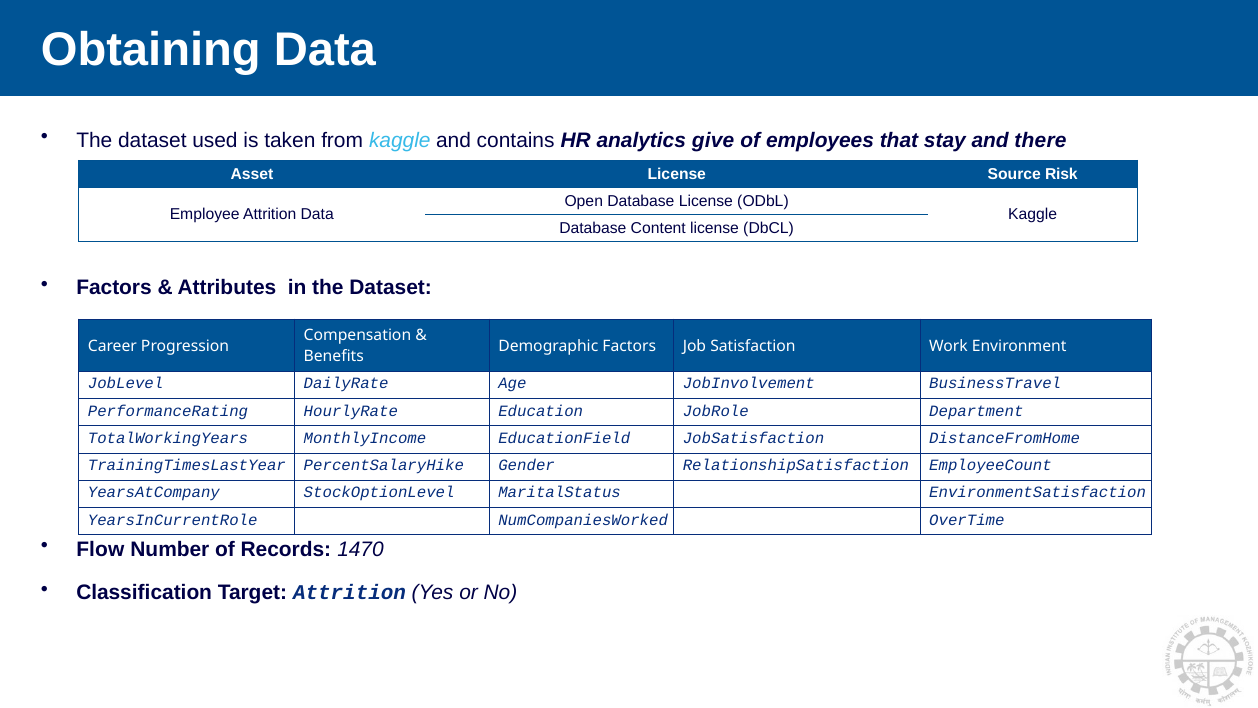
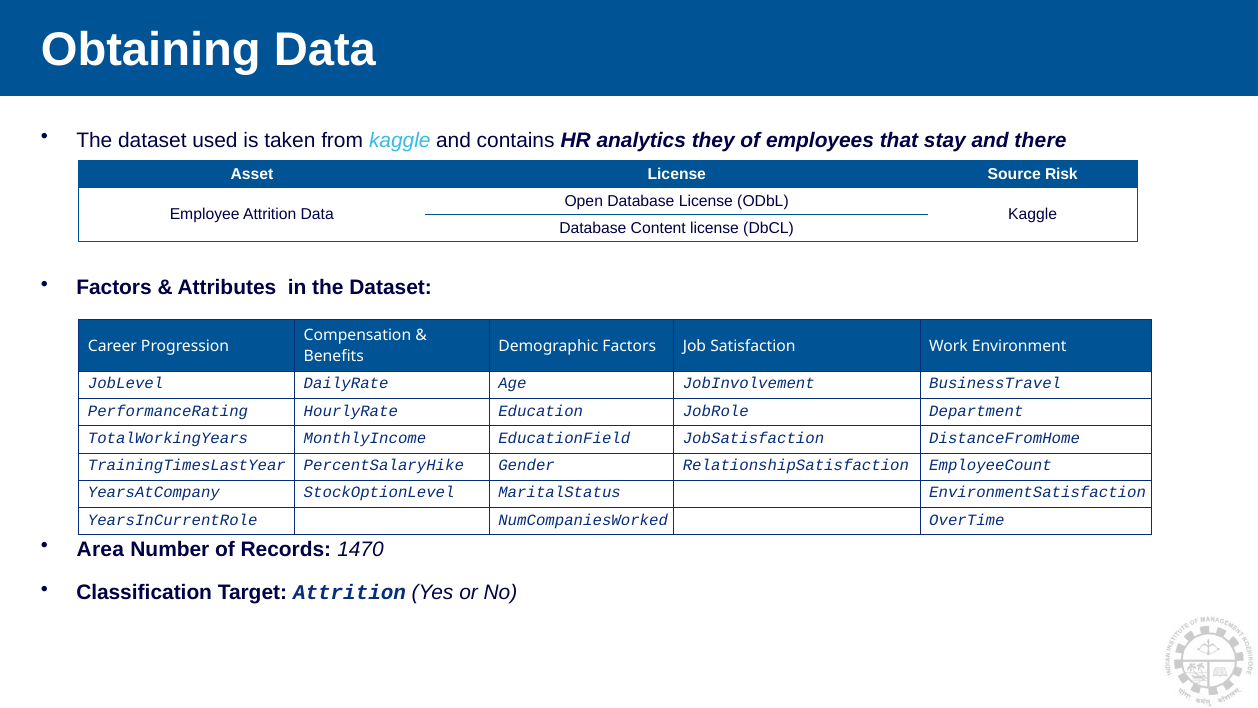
give: give -> they (713, 140)
Flow: Flow -> Area (100, 549)
